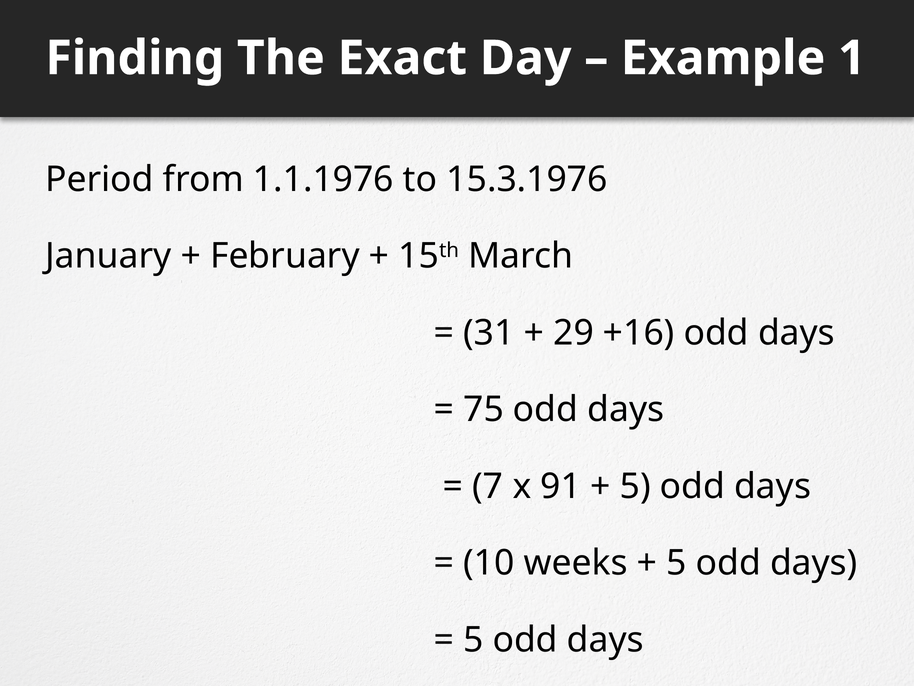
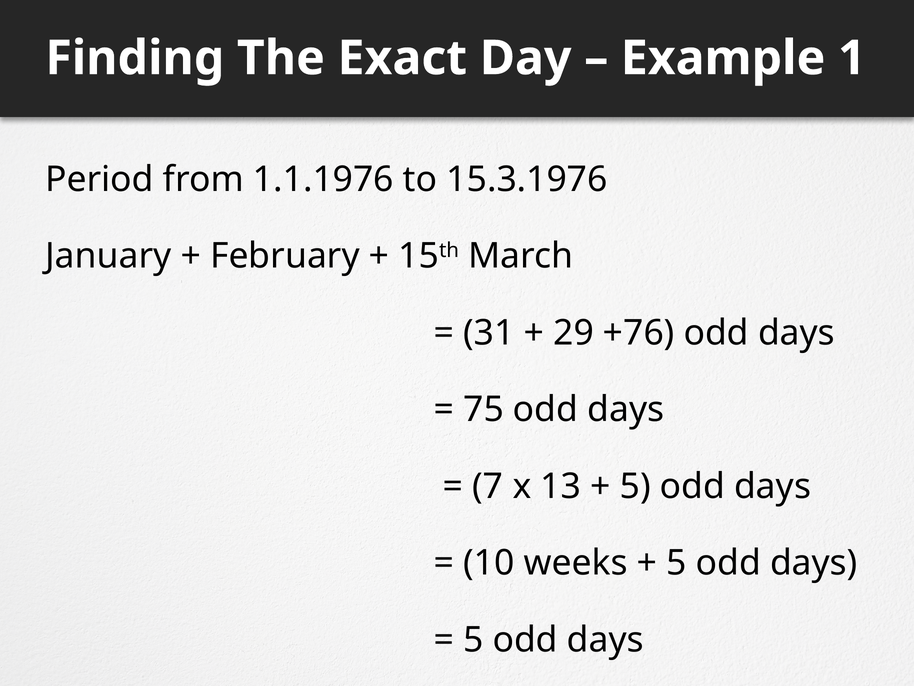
+16: +16 -> +76 (639, 333)
91: 91 -> 13 (561, 486)
